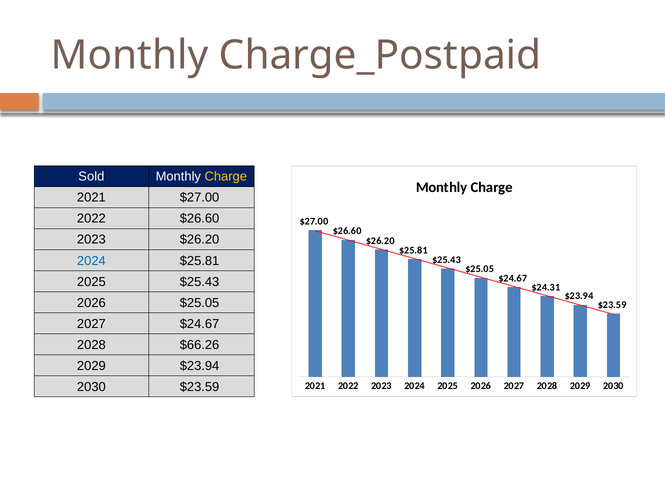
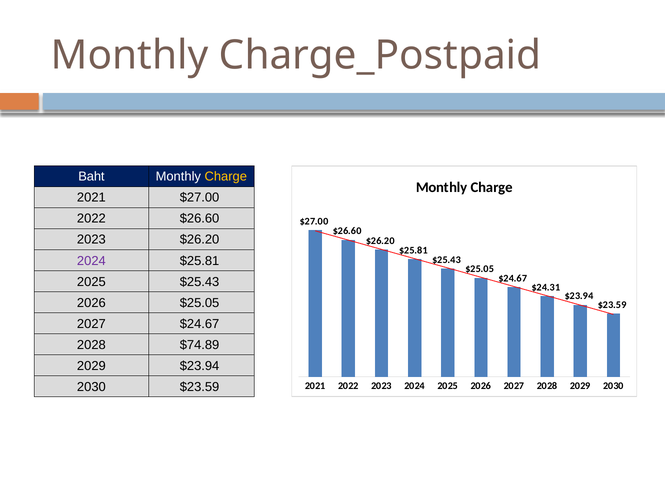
Sold: Sold -> Baht (91, 177)
2024 colour: blue -> purple (91, 261)
$66.26: $66.26 -> $74.89 (200, 345)
